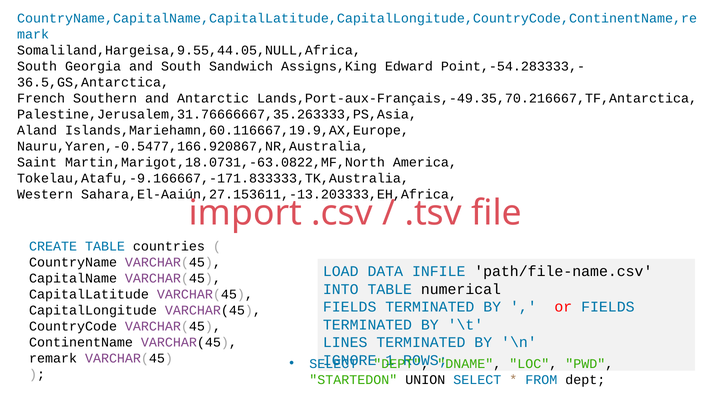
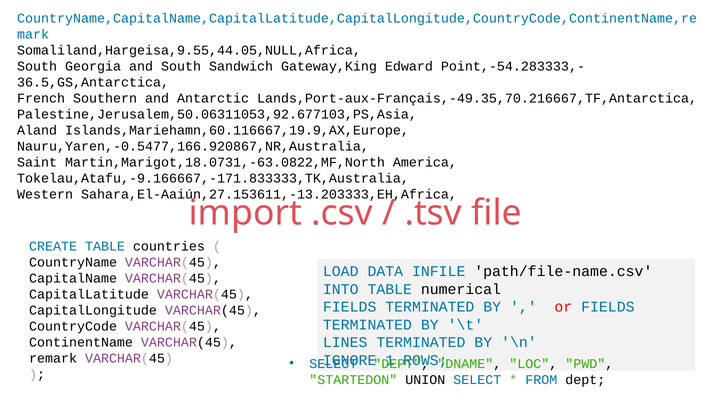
Assigns,King: Assigns,King -> Gateway,King (329, 66)
Palestine,Jerusalem,31.76666667,35.263333,PS,Asia: Palestine,Jerusalem,31.76666667,35.263333,PS,Asia -> Palestine,Jerusalem,50.06311053,92.677103,PS,Asia (217, 114)
